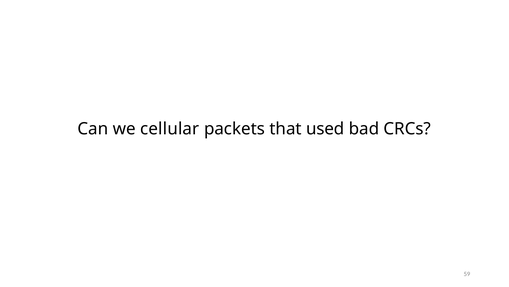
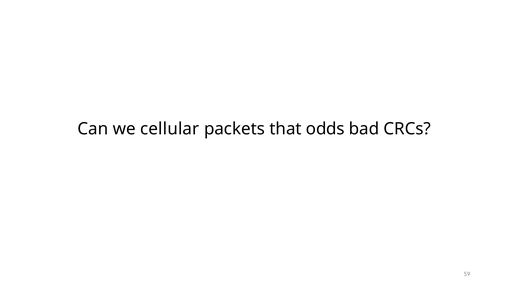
used: used -> odds (325, 129)
